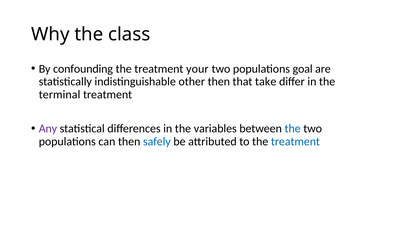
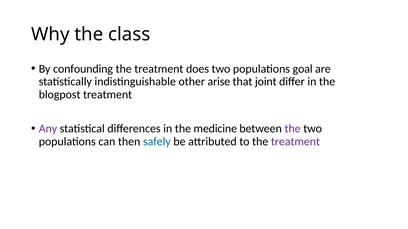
your: your -> does (198, 69)
other then: then -> arise (219, 82)
take: take -> joint (266, 82)
terminal: terminal -> blogpost (60, 95)
variables: variables -> medicine (215, 129)
the colour: blue -> purple (293, 129)
treatment colour: blue -> purple (295, 142)
